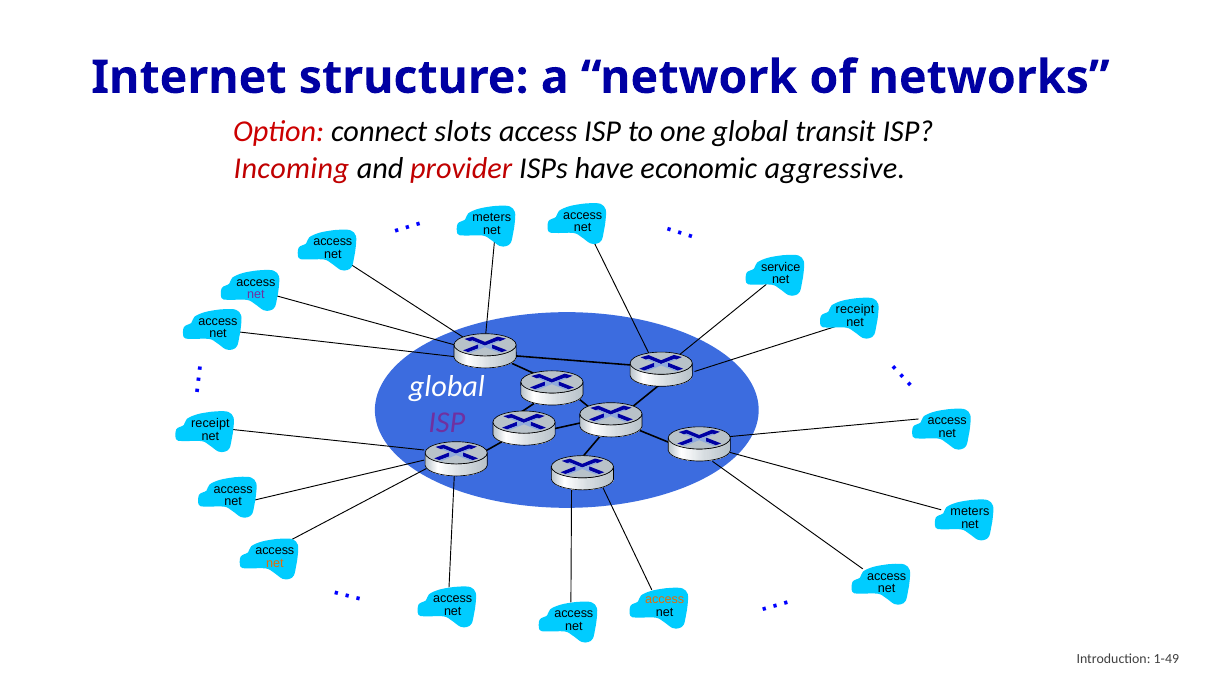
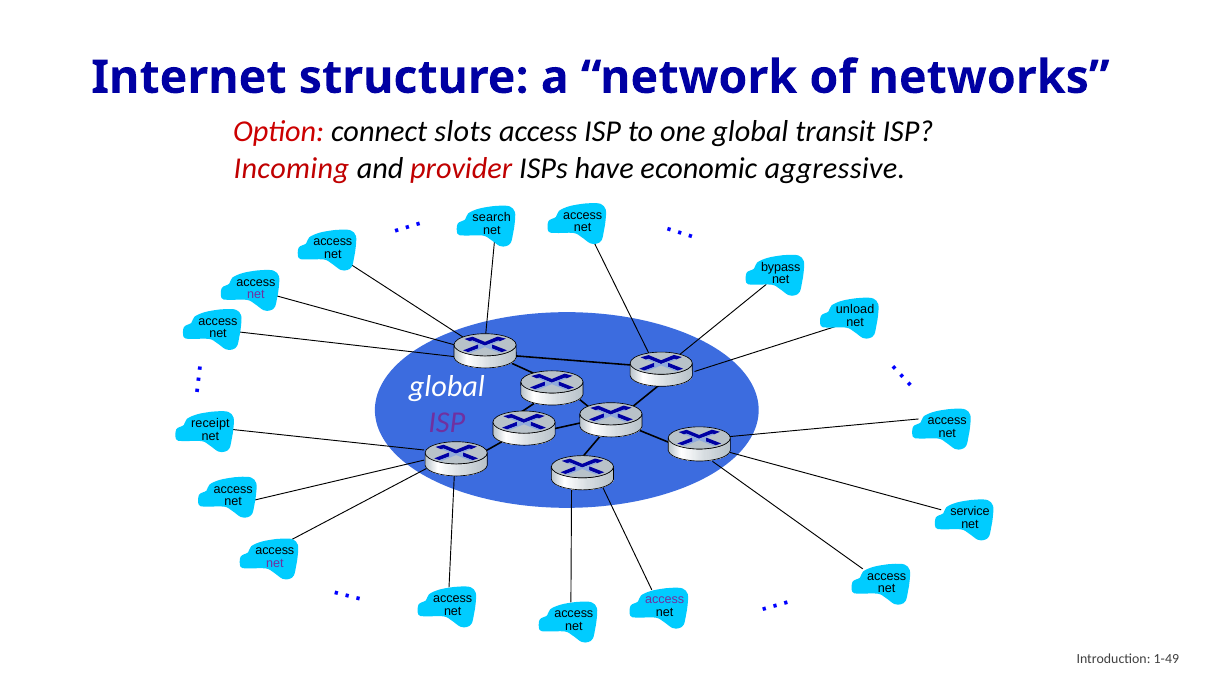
meters: meters -> search (492, 218)
service: service -> bypass (781, 267)
receipt: receipt -> unload (855, 310)
meters: meters -> service (970, 512)
net colour: orange -> purple (275, 563)
access colour: orange -> purple (665, 600)
